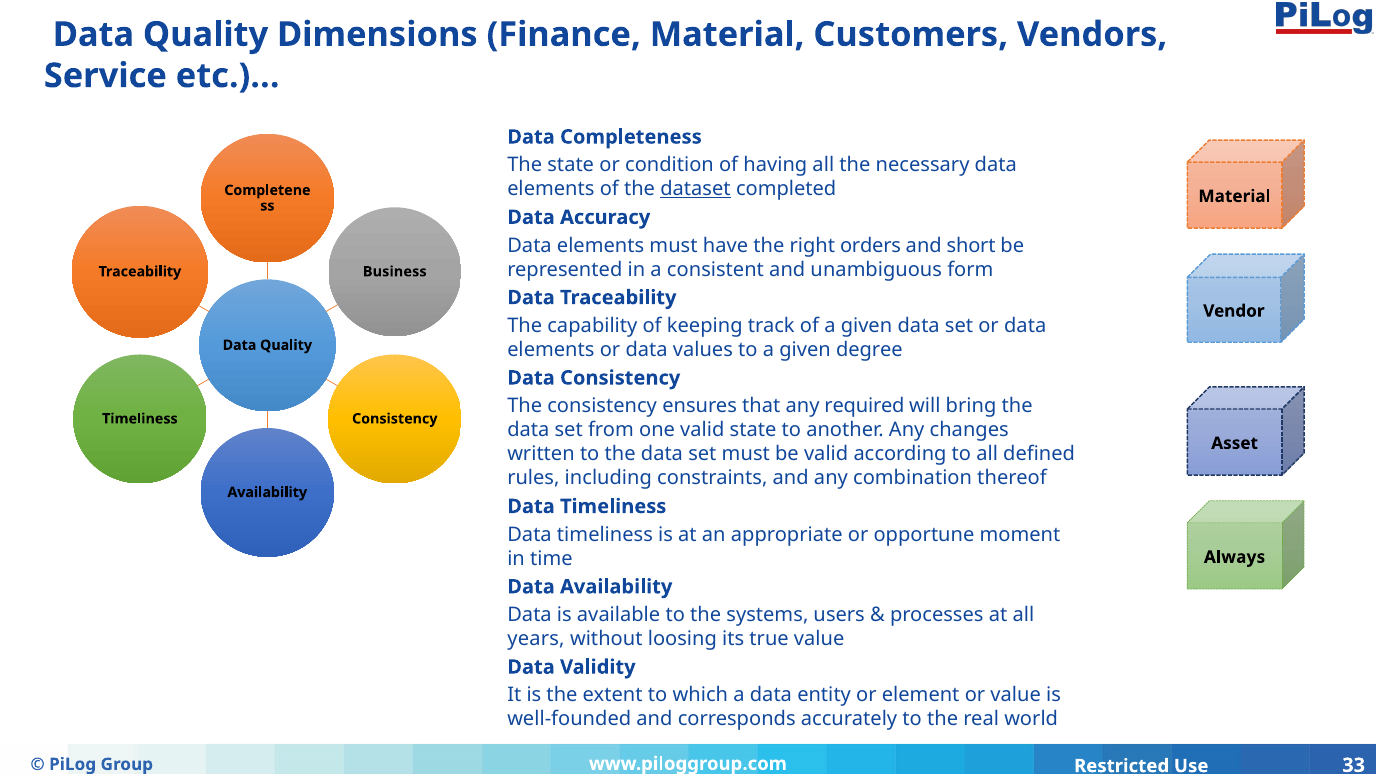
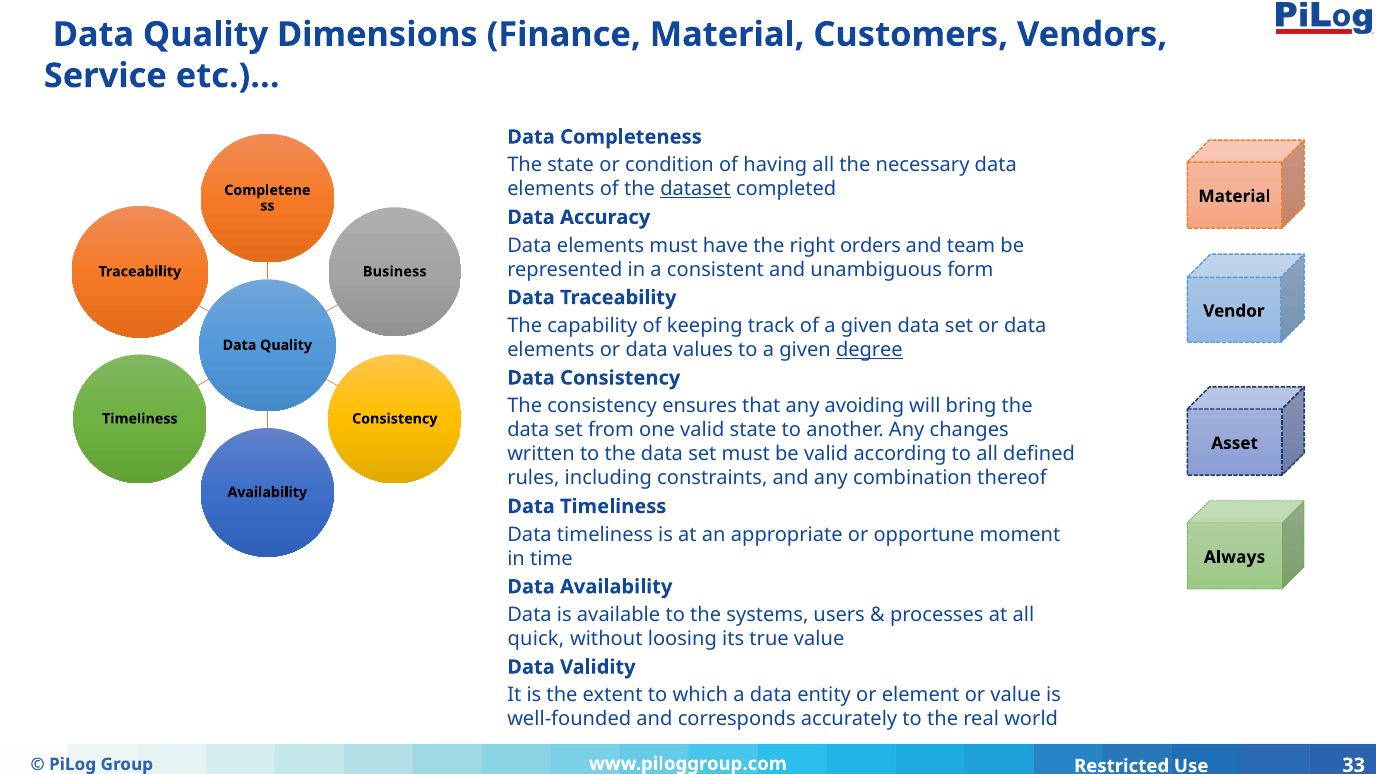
short: short -> team (971, 245)
degree underline: none -> present (869, 350)
required: required -> avoiding (865, 406)
years: years -> quick (536, 639)
